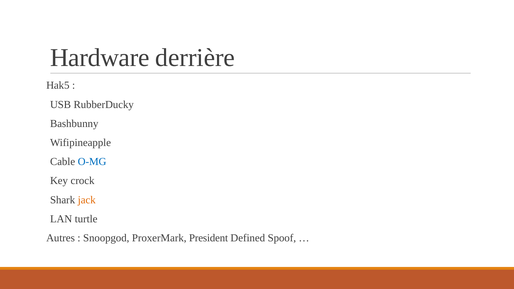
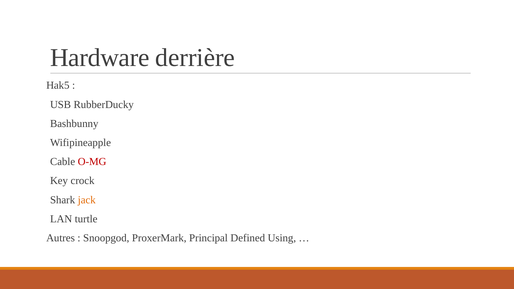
O-MG colour: blue -> red (92, 162)
President: President -> Principal (208, 238)
Spoof: Spoof -> Using (282, 238)
